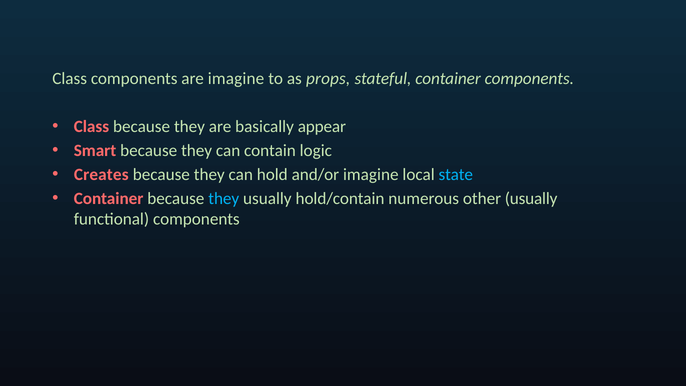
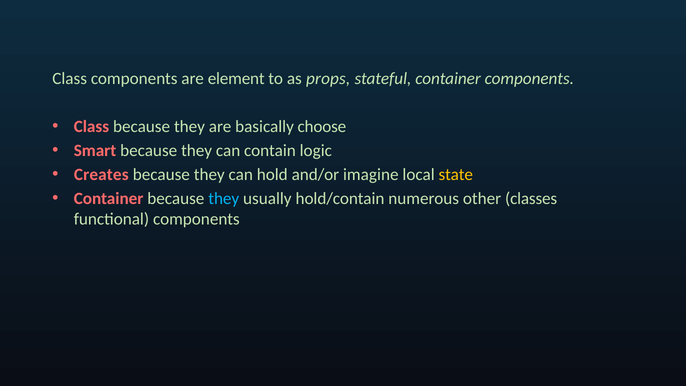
are imagine: imagine -> element (236, 79)
appear: appear -> choose (322, 127)
state colour: light blue -> yellow (456, 175)
other usually: usually -> classes (531, 199)
